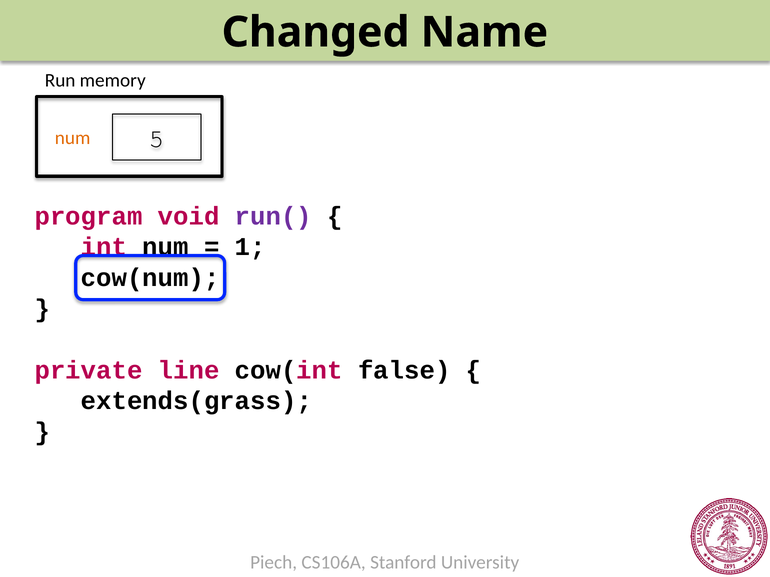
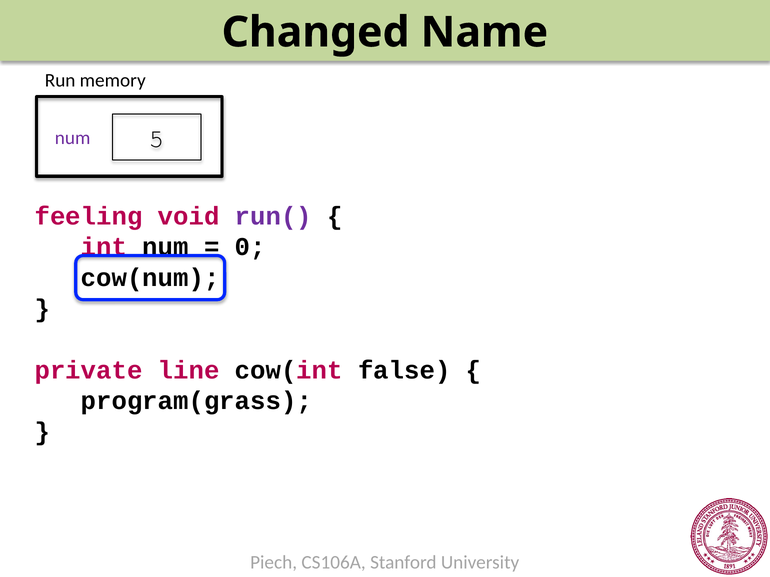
num colour: orange -> purple (73, 138)
program: program -> feeling (89, 216)
1: 1 -> 0 (250, 247)
extends(grass: extends(grass -> program(grass (196, 401)
